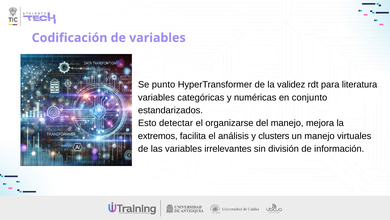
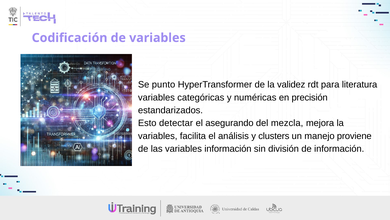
conjunto: conjunto -> precisión (310, 97)
organizarse: organizarse -> asegurando (229, 123)
del manejo: manejo -> mezcla (287, 123)
extremos: extremos -> variables (158, 136)
virtuales: virtuales -> proviene (354, 136)
variables irrelevantes: irrelevantes -> información (228, 148)
